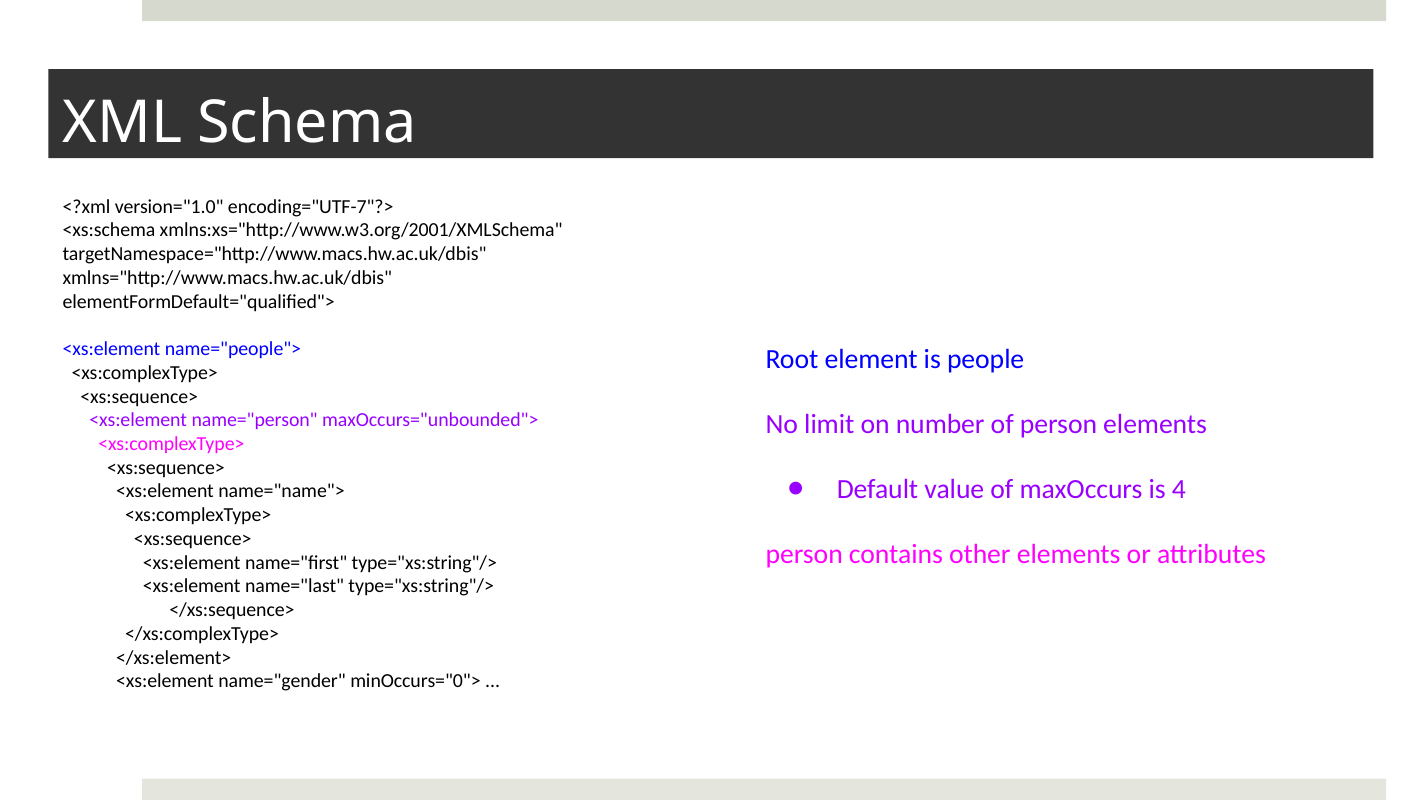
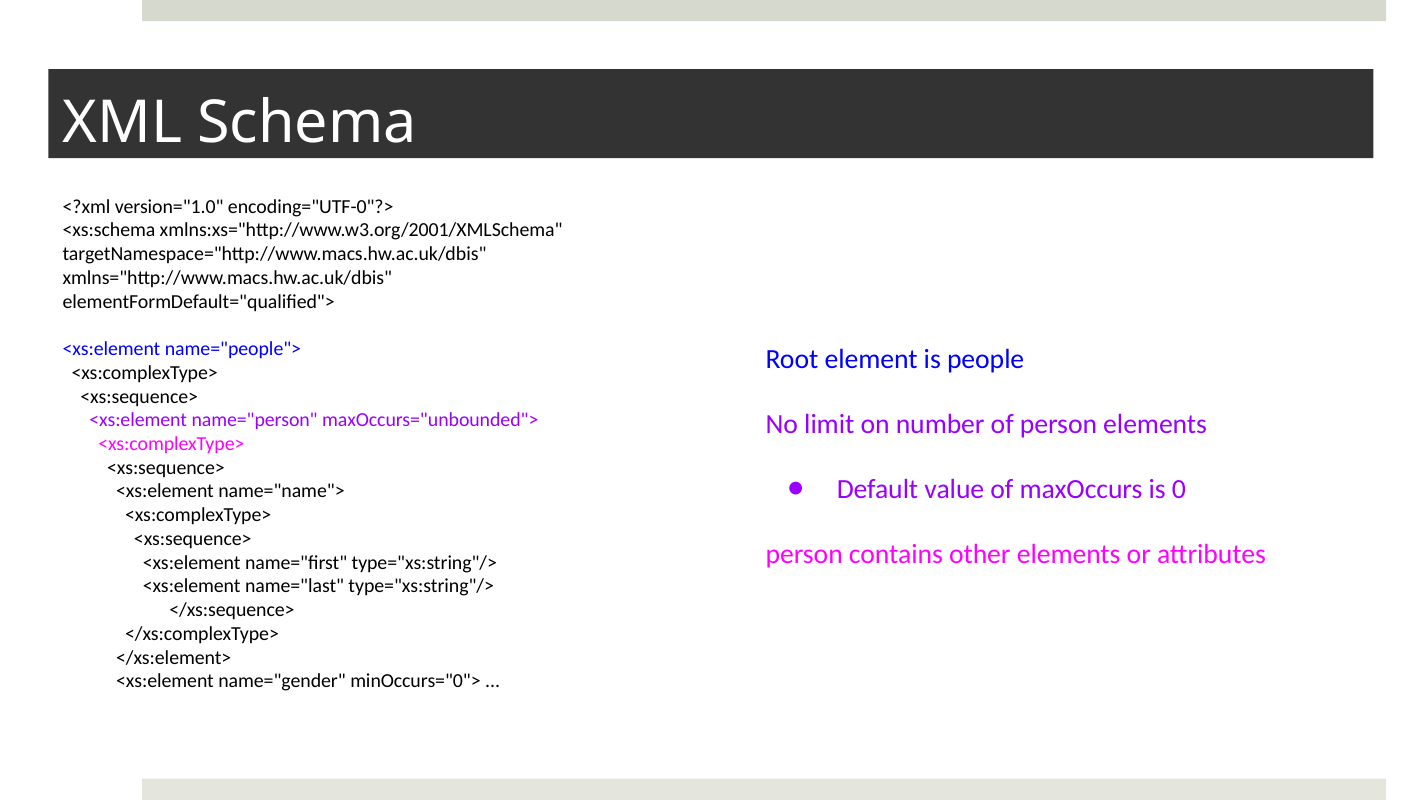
encoding="UTF-7"?>: encoding="UTF-7"?> -> encoding="UTF-0"?> (311, 207)
4: 4 -> 0 (1179, 489)
